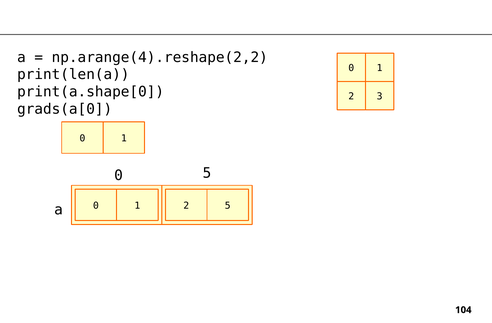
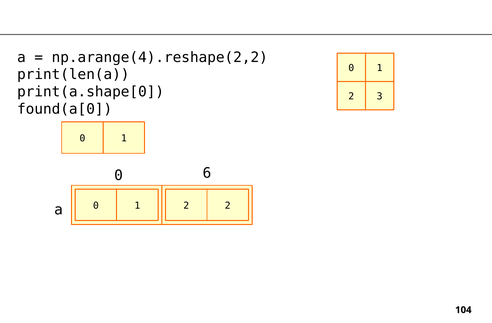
grads(a[0: grads(a[0 -> found(a[0 (65, 109)
0 5: 5 -> 6 (207, 173)
2 5: 5 -> 2 (228, 206)
